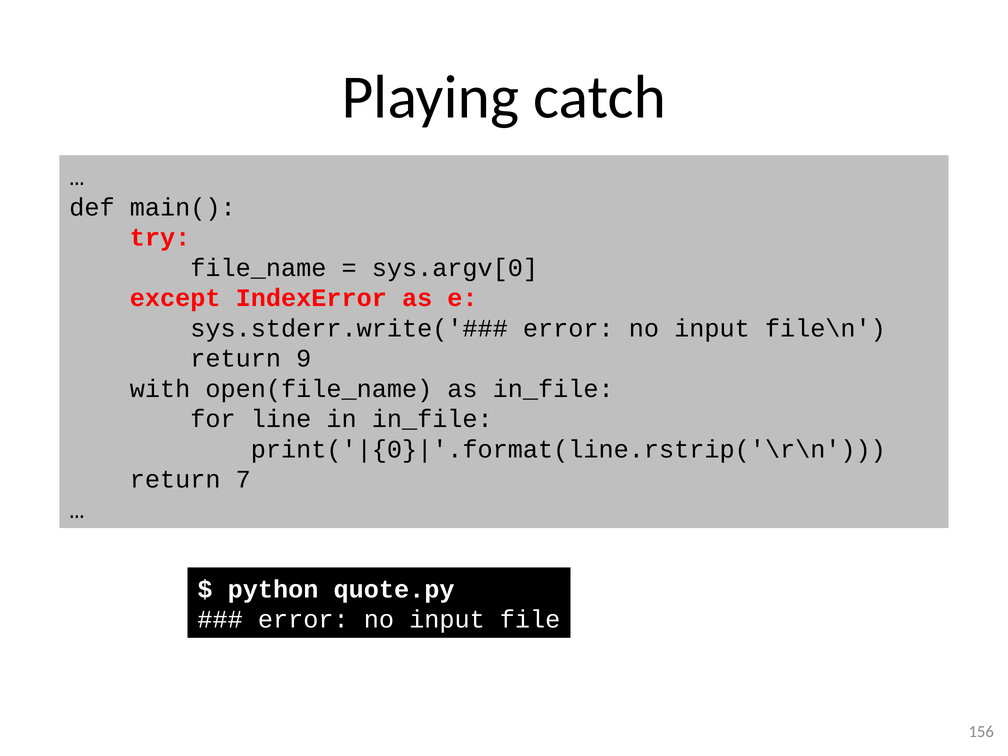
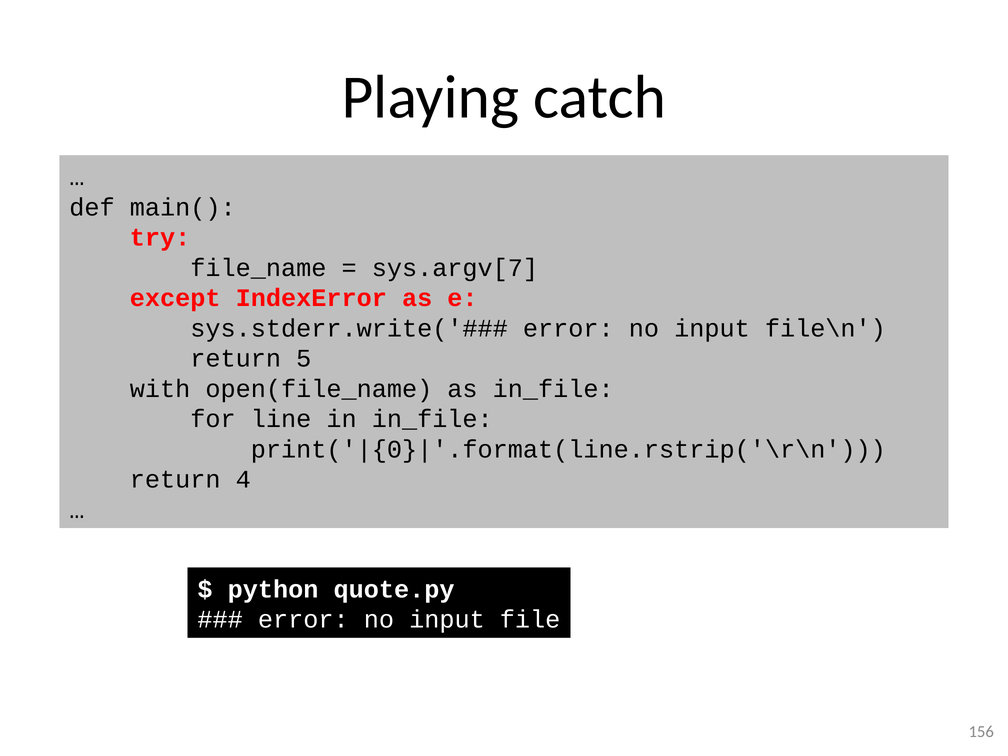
sys.argv[0: sys.argv[0 -> sys.argv[7 (455, 268)
9: 9 -> 5 (304, 359)
7: 7 -> 4 (243, 479)
